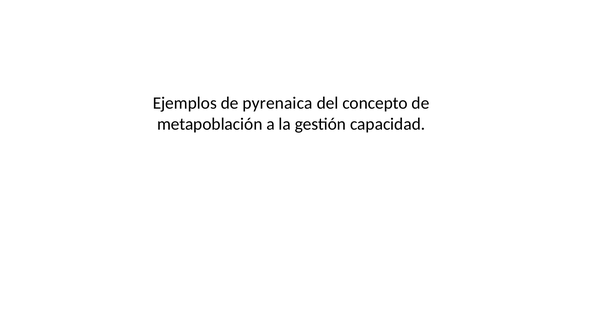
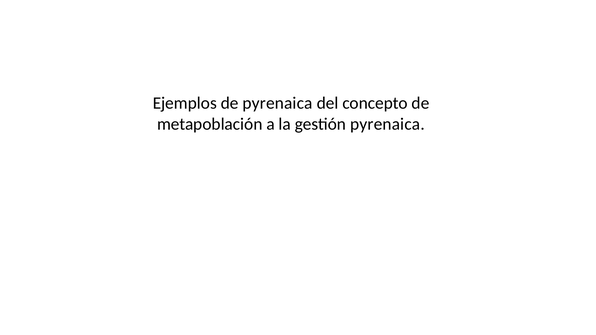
gestión capacidad: capacidad -> pyrenaica (387, 124)
